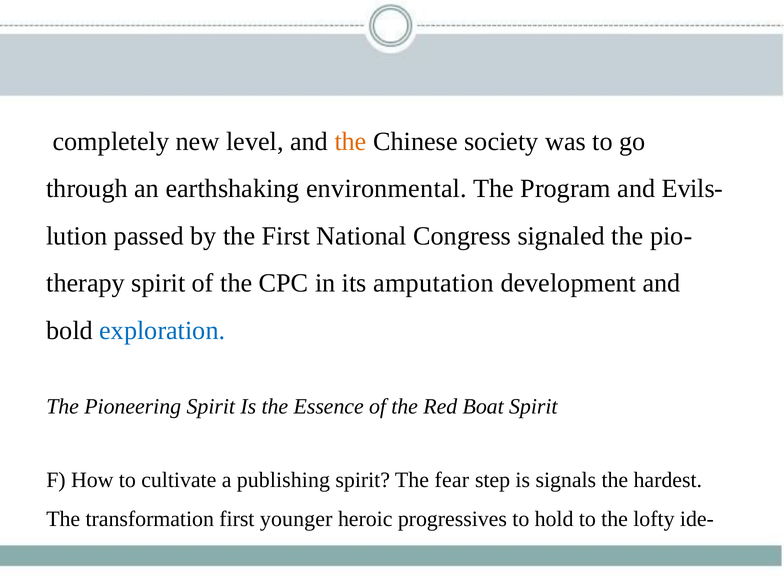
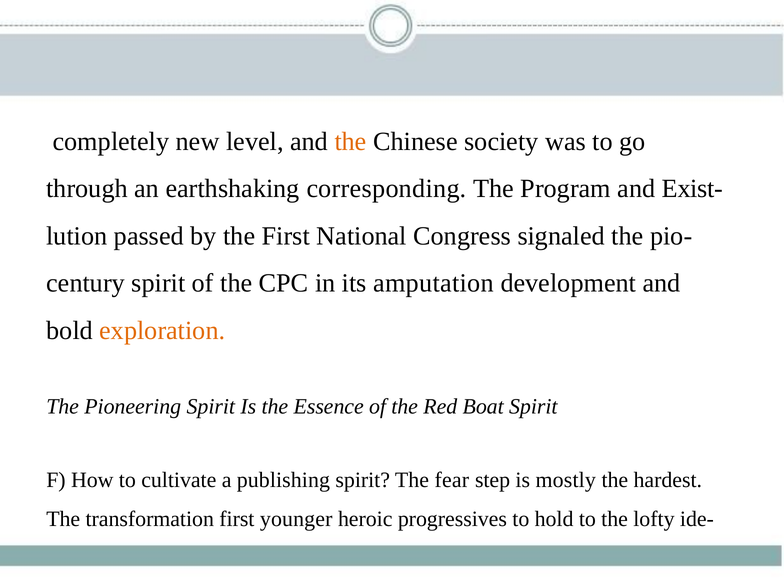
environmental: environmental -> corresponding (387, 189)
Evils-: Evils- -> Exist- (693, 189)
therapy: therapy -> century (86, 283)
exploration colour: blue -> orange (162, 330)
signals: signals -> mostly (566, 479)
